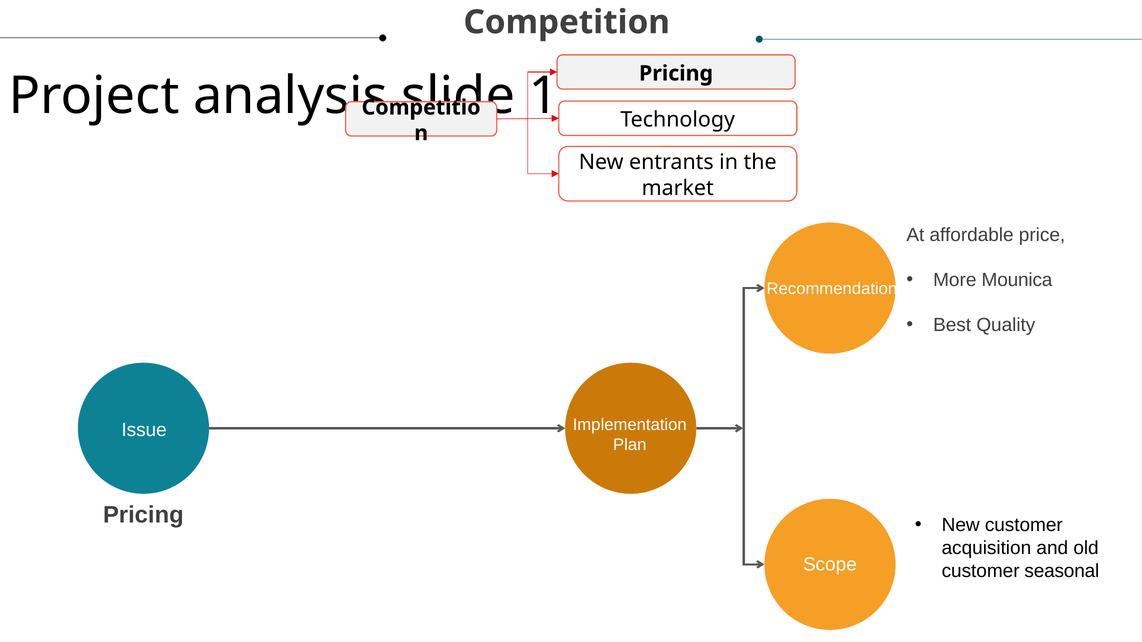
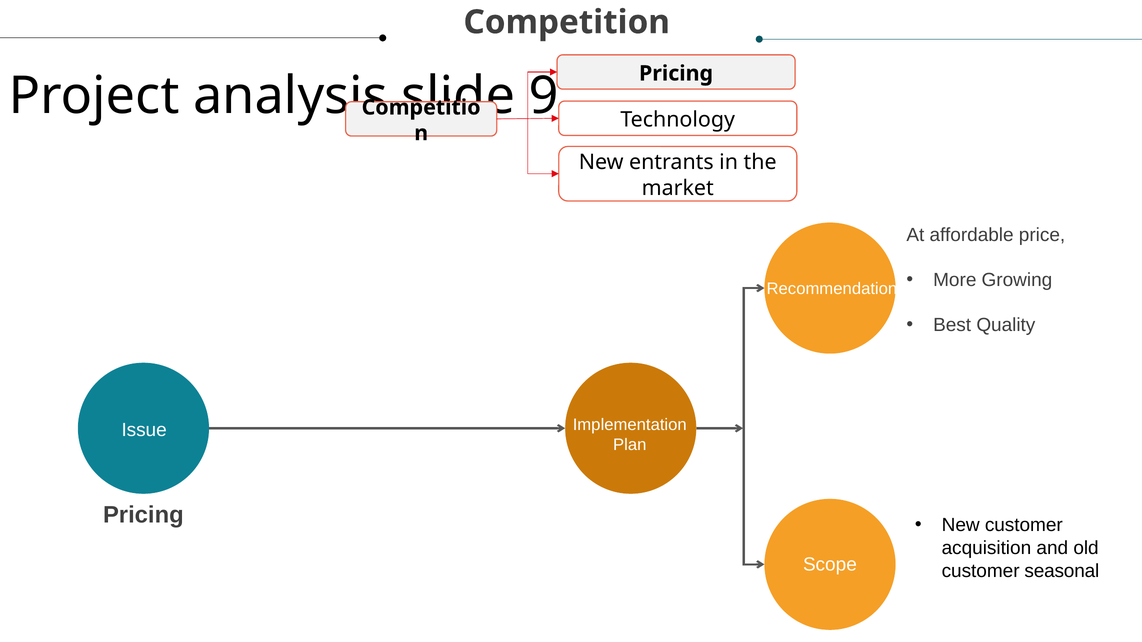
1: 1 -> 9 (544, 96)
Mounica: Mounica -> Growing (1017, 280)
